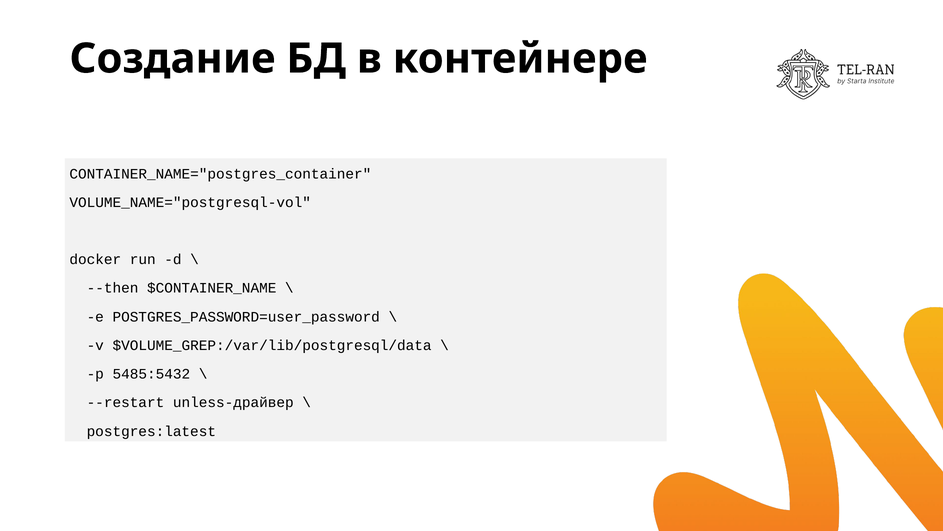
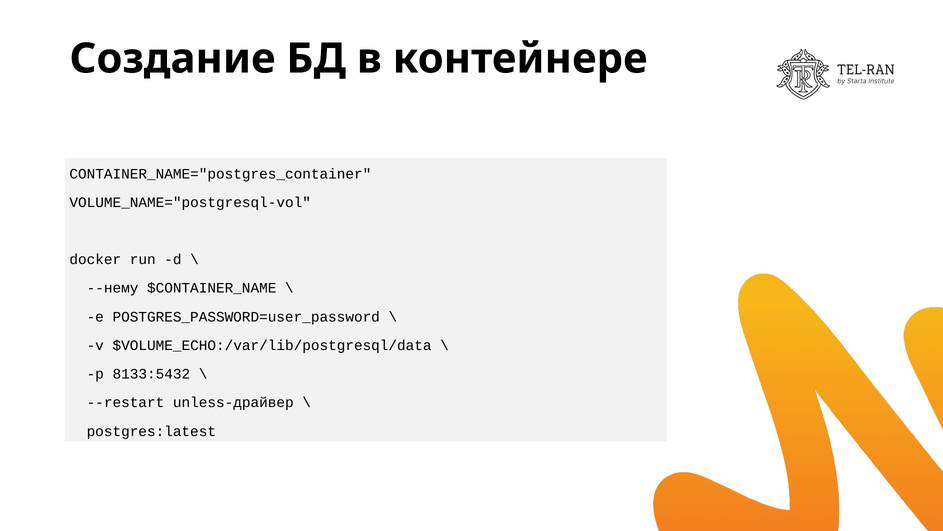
--then: --then -> --нему (113, 288)
$VOLUME_GREP:/var/lib/postgresql/data: $VOLUME_GREP:/var/lib/postgresql/data -> $VOLUME_ECHO:/var/lib/postgresql/data (272, 345)
5485:5432: 5485:5432 -> 8133:5432 (151, 374)
